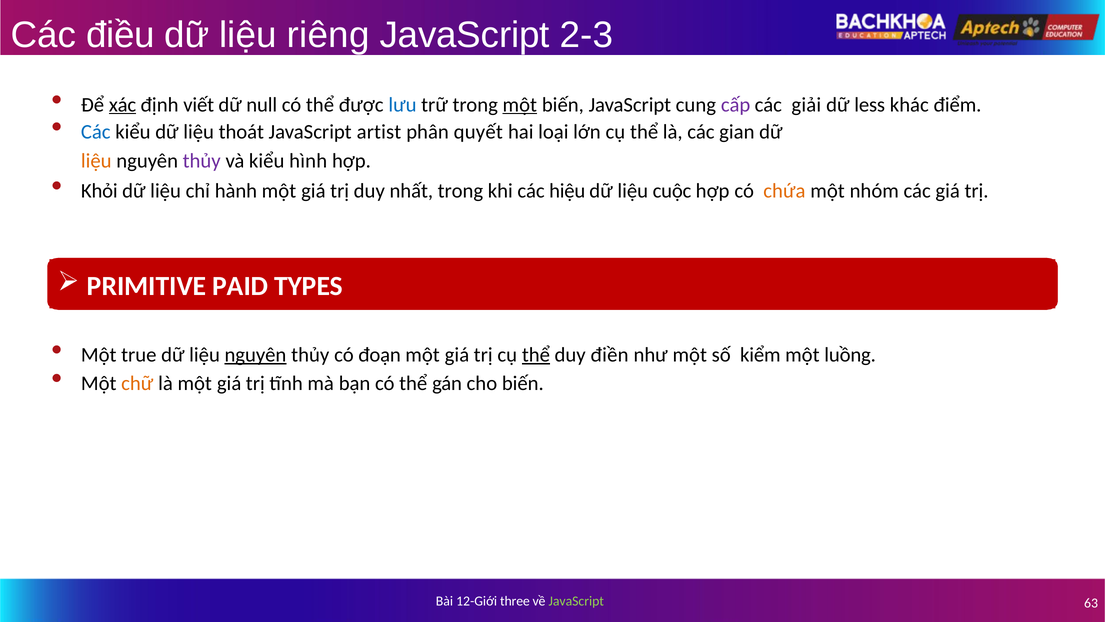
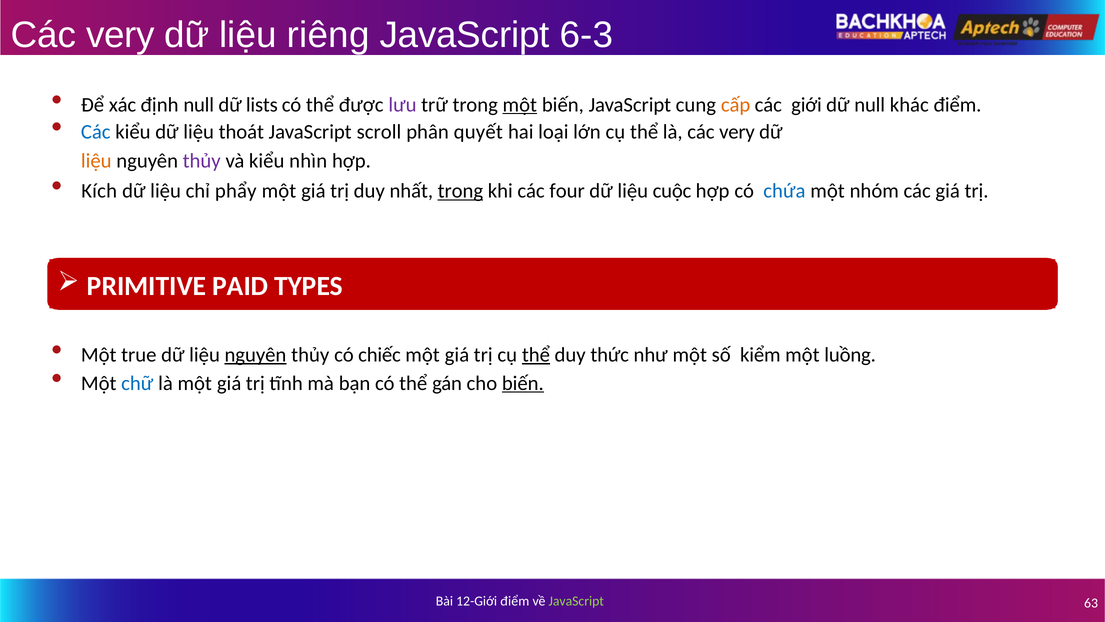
điều: điều -> very (120, 35)
2-3: 2-3 -> 6-3 (587, 35)
xác underline: present -> none (123, 105)
định viết: viết -> null (199, 105)
null: null -> lists (262, 105)
lưu colour: blue -> purple (403, 105)
cấp colour: purple -> orange (736, 105)
giải: giải -> giới (807, 105)
dữ less: less -> null (870, 105)
artist: artist -> scroll (379, 132)
là các gian: gian -> very (737, 132)
hình: hình -> nhìn (308, 161)
Khỏi: Khỏi -> Kích (99, 191)
hành: hành -> phẩy (236, 191)
trong underline: none -> present (460, 191)
hiệu: hiệu -> four (567, 191)
chứa colour: orange -> blue (784, 191)
đoạn: đoạn -> chiếc (380, 355)
điền: điền -> thức (610, 355)
chữ colour: orange -> blue (137, 383)
biến underline: none -> present (523, 383)
12-Giới three: three -> điểm (515, 601)
